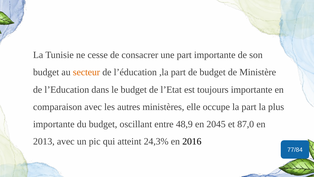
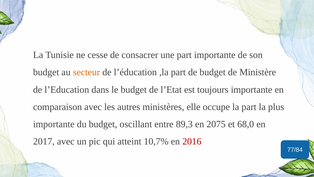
48,9: 48,9 -> 89,3 (184, 124)
2045: 2045 -> 2075 (216, 124)
87,0: 87,0 -> 68,0 (246, 124)
2013: 2013 -> 2017 (44, 141)
24,3%: 24,3% -> 10,7% (156, 141)
2016 colour: black -> red (192, 141)
